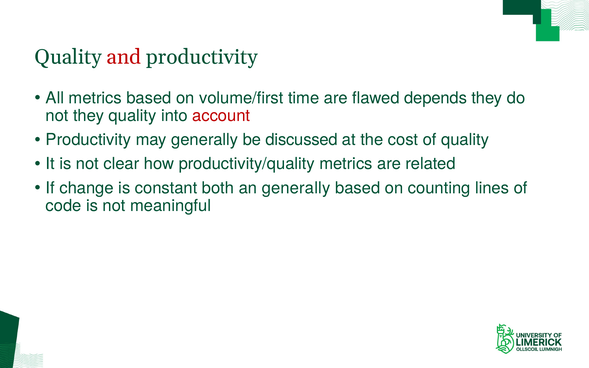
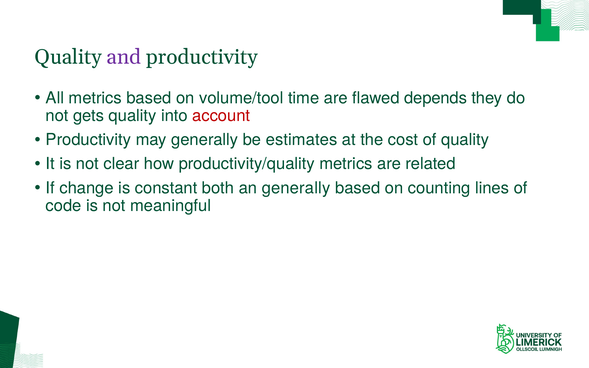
and colour: red -> purple (124, 57)
volume/first: volume/first -> volume/tool (241, 98)
not they: they -> gets (89, 116)
discussed: discussed -> estimates (302, 140)
